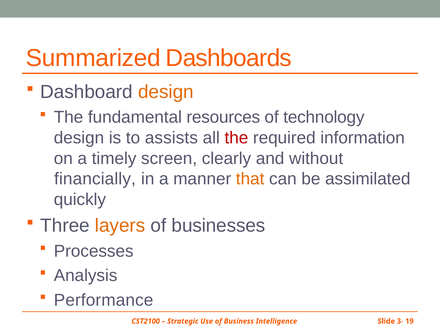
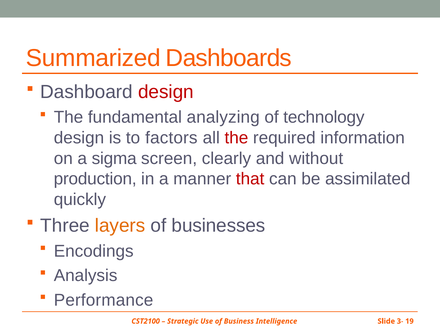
design colour: orange -> red (166, 92)
resources: resources -> analyzing (223, 117)
assists: assists -> factors (171, 138)
timely: timely -> sigma (114, 158)
financially: financially -> production (95, 179)
that colour: orange -> red (250, 179)
Processes: Processes -> Encodings (94, 251)
